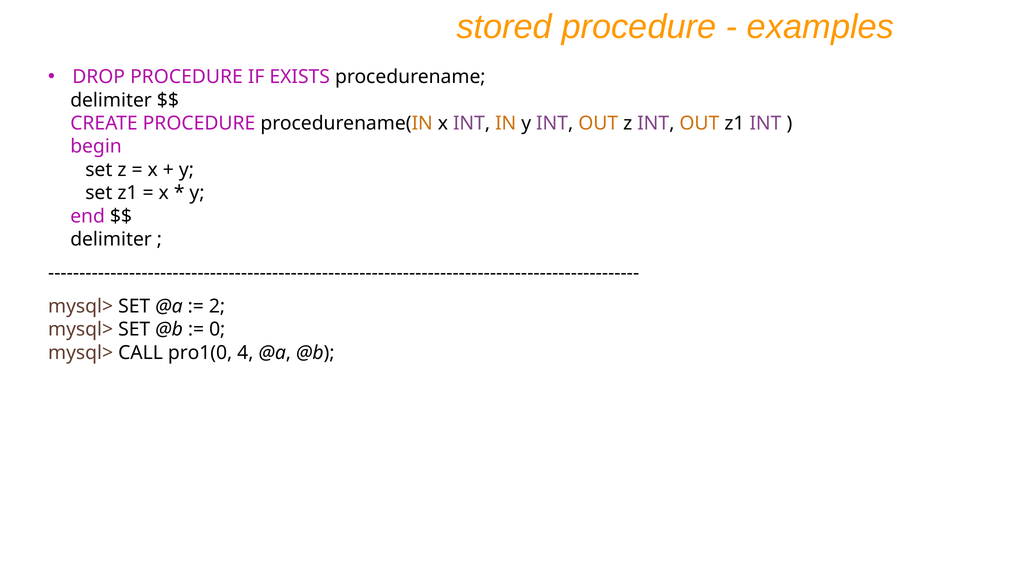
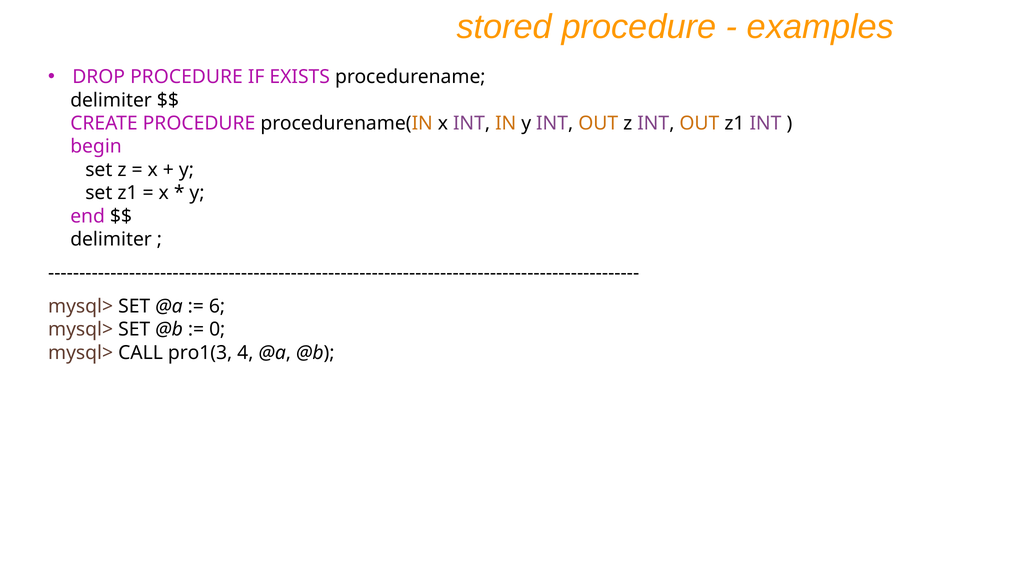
2: 2 -> 6 (217, 306)
pro1(0: pro1(0 -> pro1(3 (200, 353)
